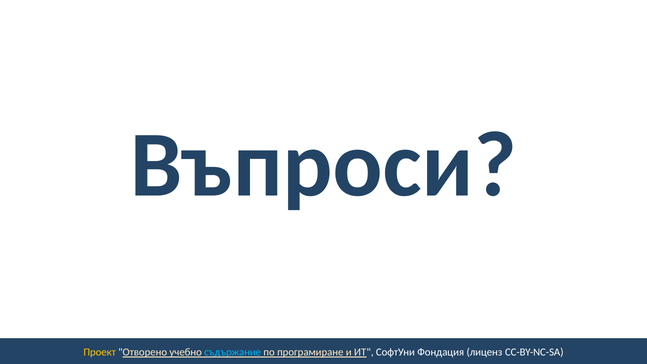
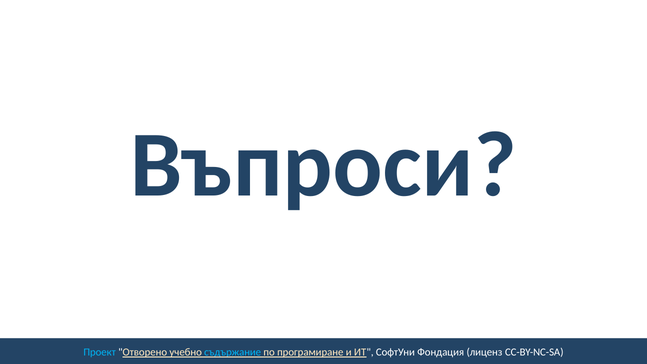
Проект colour: yellow -> light blue (100, 352)
